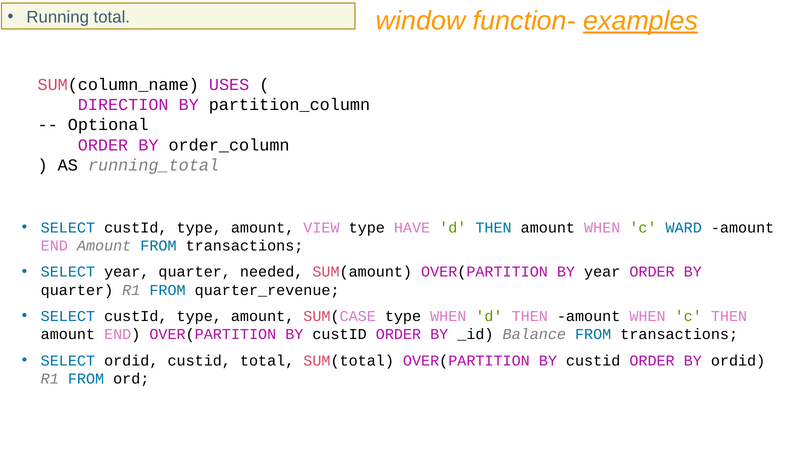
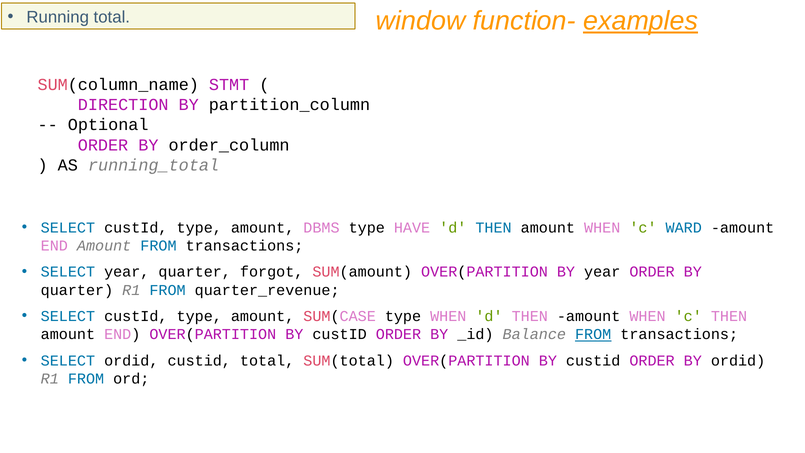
USES: USES -> STMT (229, 85)
VIEW: VIEW -> DBMS (321, 228)
needed: needed -> forgot (272, 272)
FROM underline: none -> present (593, 334)
